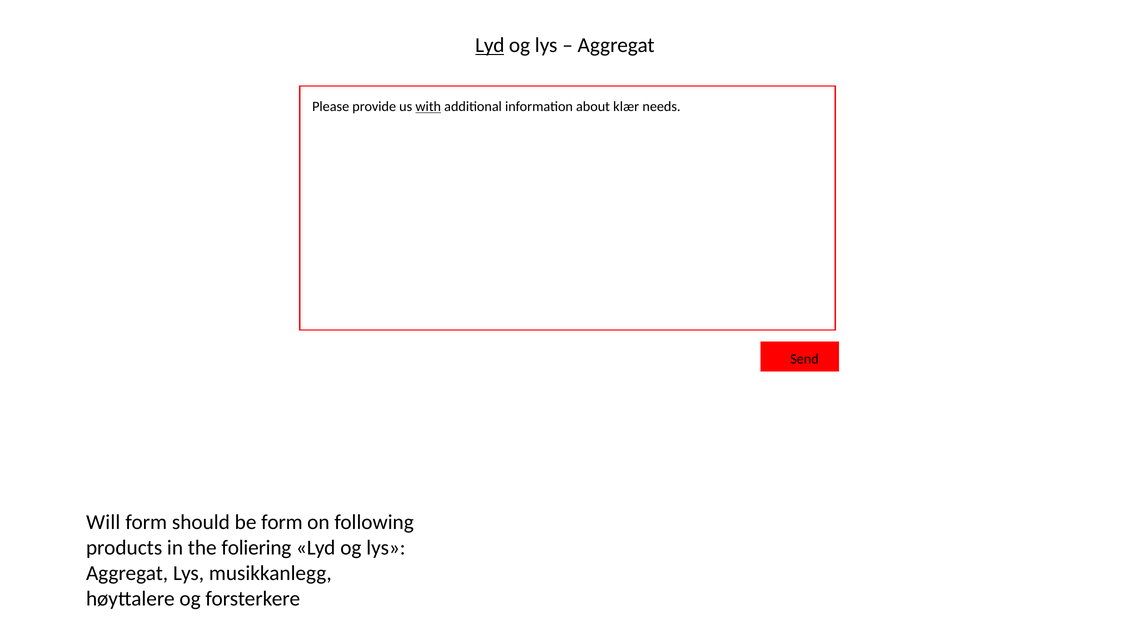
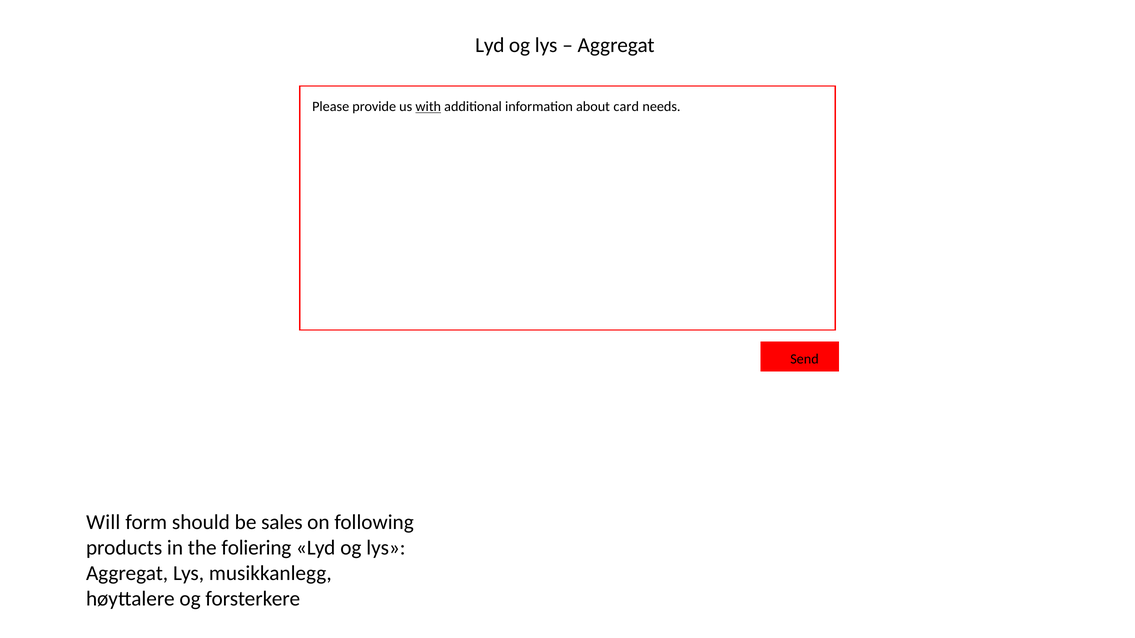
Lyd underline: present -> none (490, 45)
klær: klær -> card (626, 107)
be form: form -> sales (282, 523)
